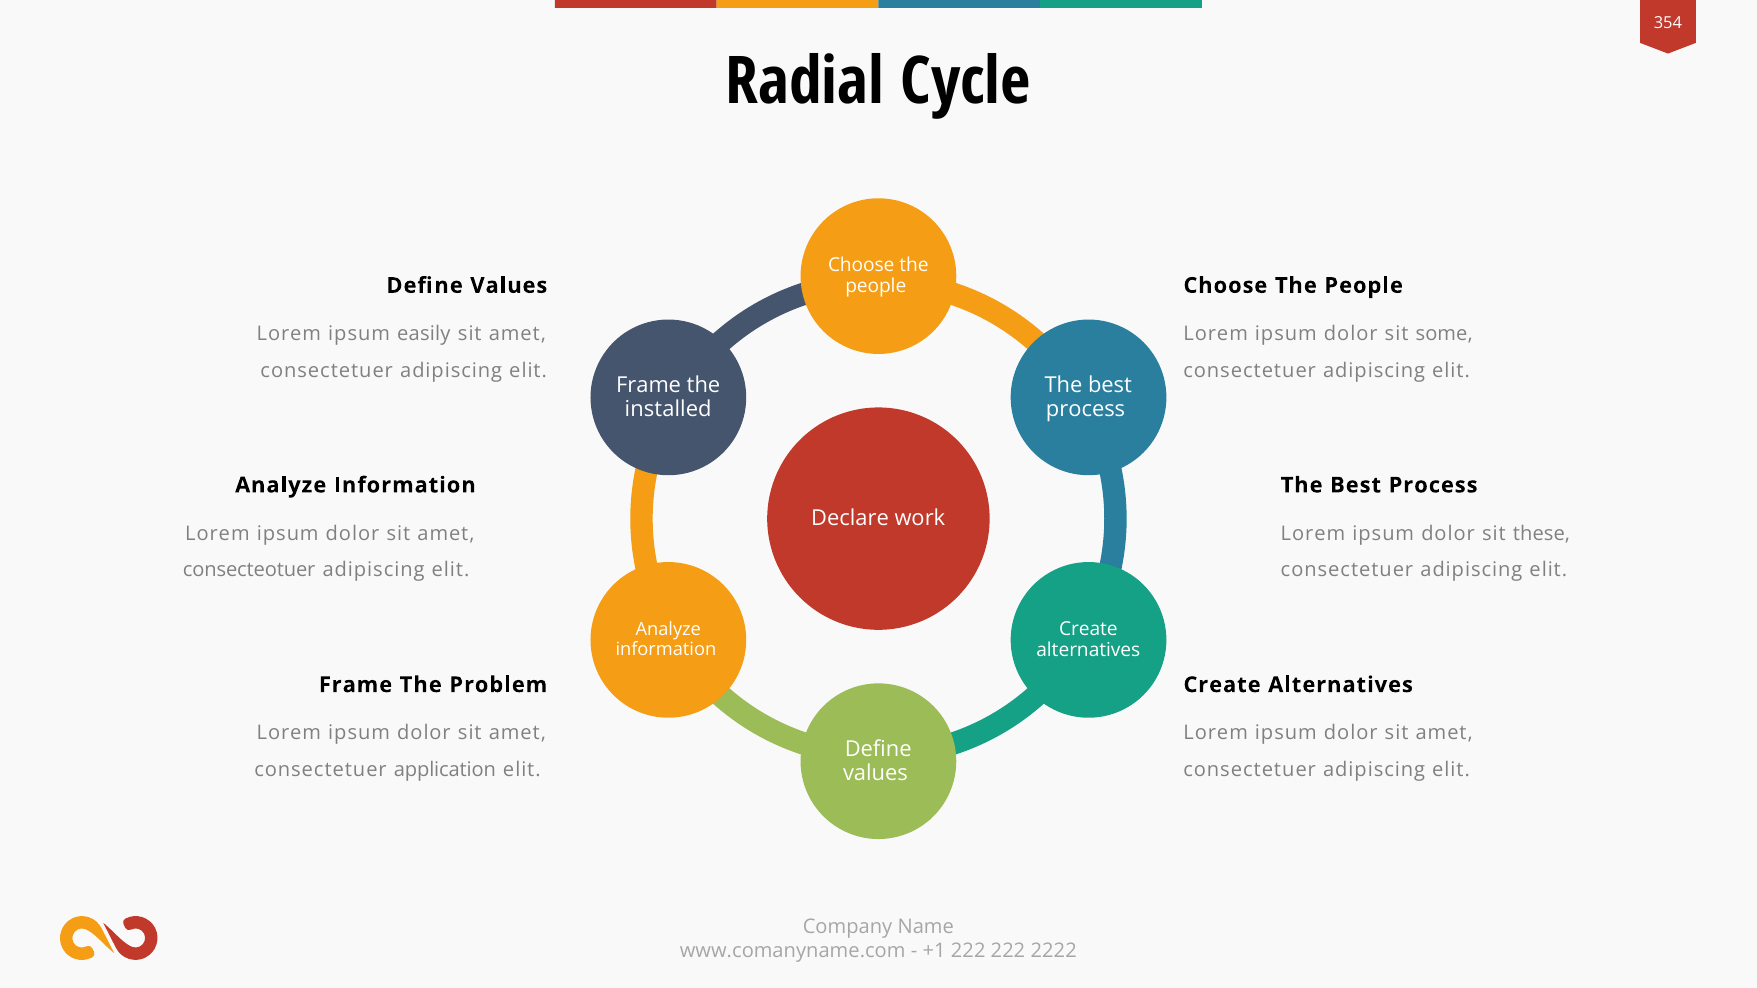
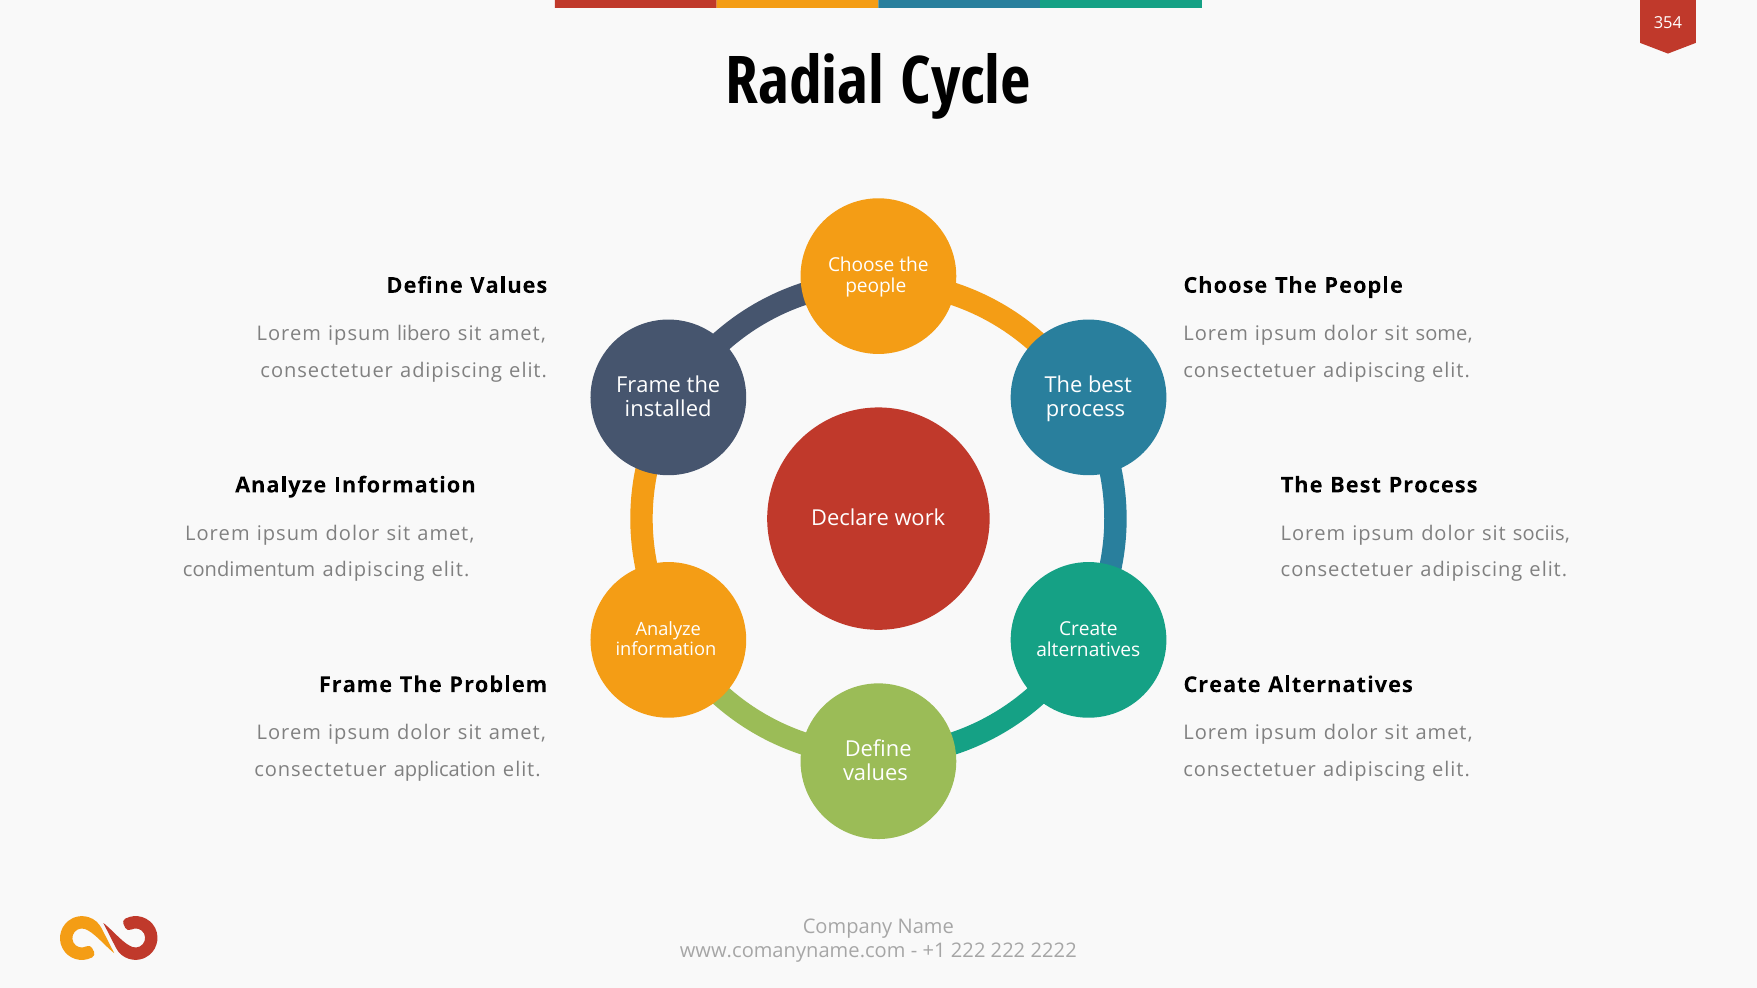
easily: easily -> libero (424, 334)
these: these -> sociis (1541, 534)
consecteotuer: consecteotuer -> condimentum (249, 570)
